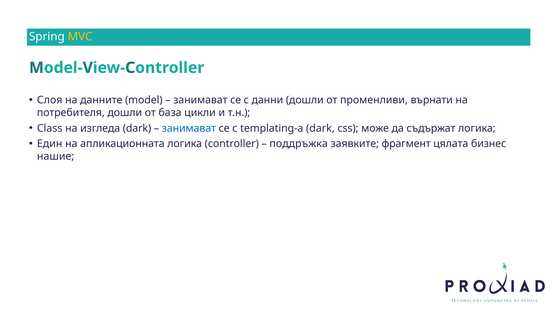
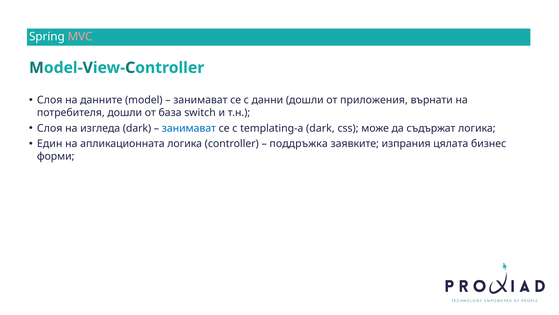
MVC colour: yellow -> pink (80, 37)
променливи: променливи -> приложения (374, 100)
цикли: цикли -> switch (200, 113)
Class: Class -> Слоя (50, 128)
фрагмент: фрагмент -> изпрания (406, 144)
нашие: нашие -> форми (56, 156)
